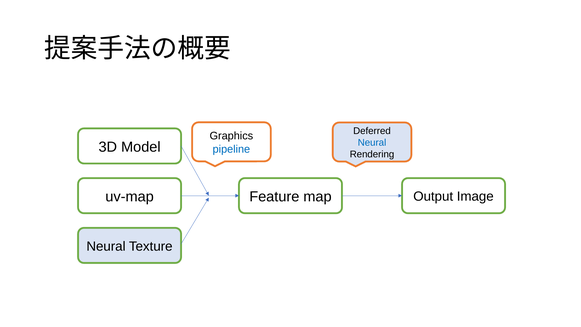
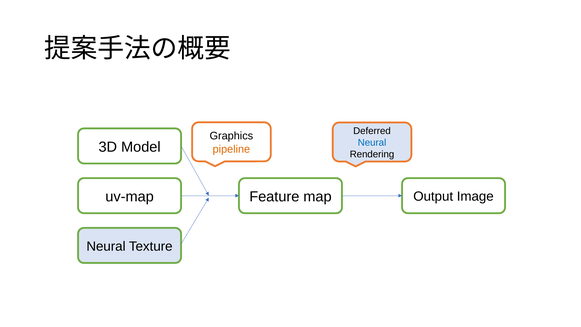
pipeline colour: blue -> orange (231, 149)
